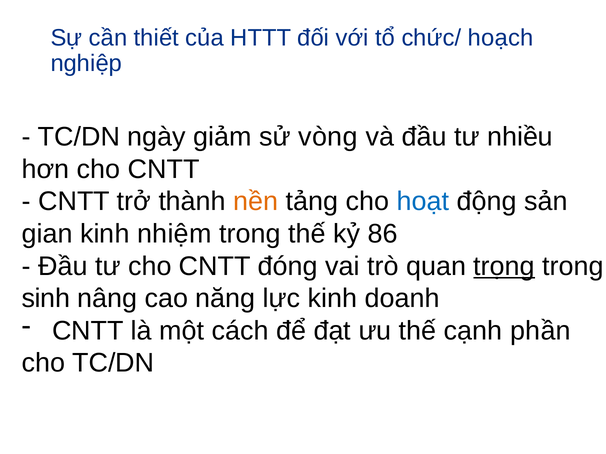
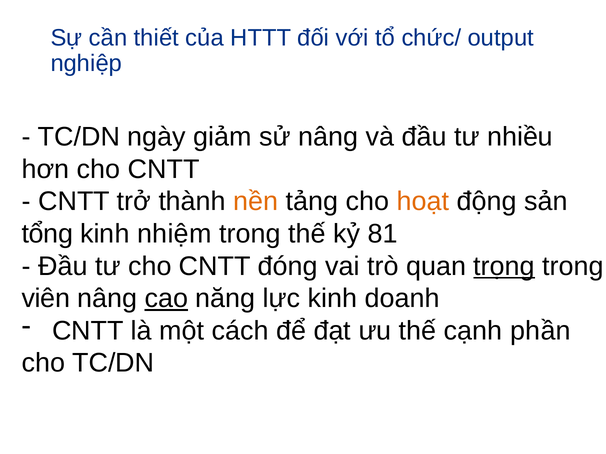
hoạch: hoạch -> output (501, 38)
sử vòng: vòng -> nâng (328, 137)
hoạt colour: blue -> orange (423, 202)
gian: gian -> tổng (47, 234)
86: 86 -> 81 (383, 234)
sinh: sinh -> viên (46, 299)
cao underline: none -> present (166, 299)
